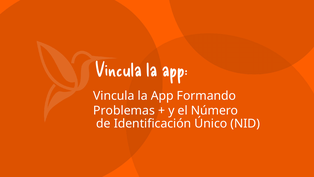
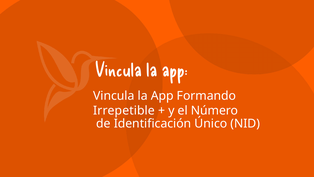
Problemas: Problemas -> Irrepetible (124, 110)
